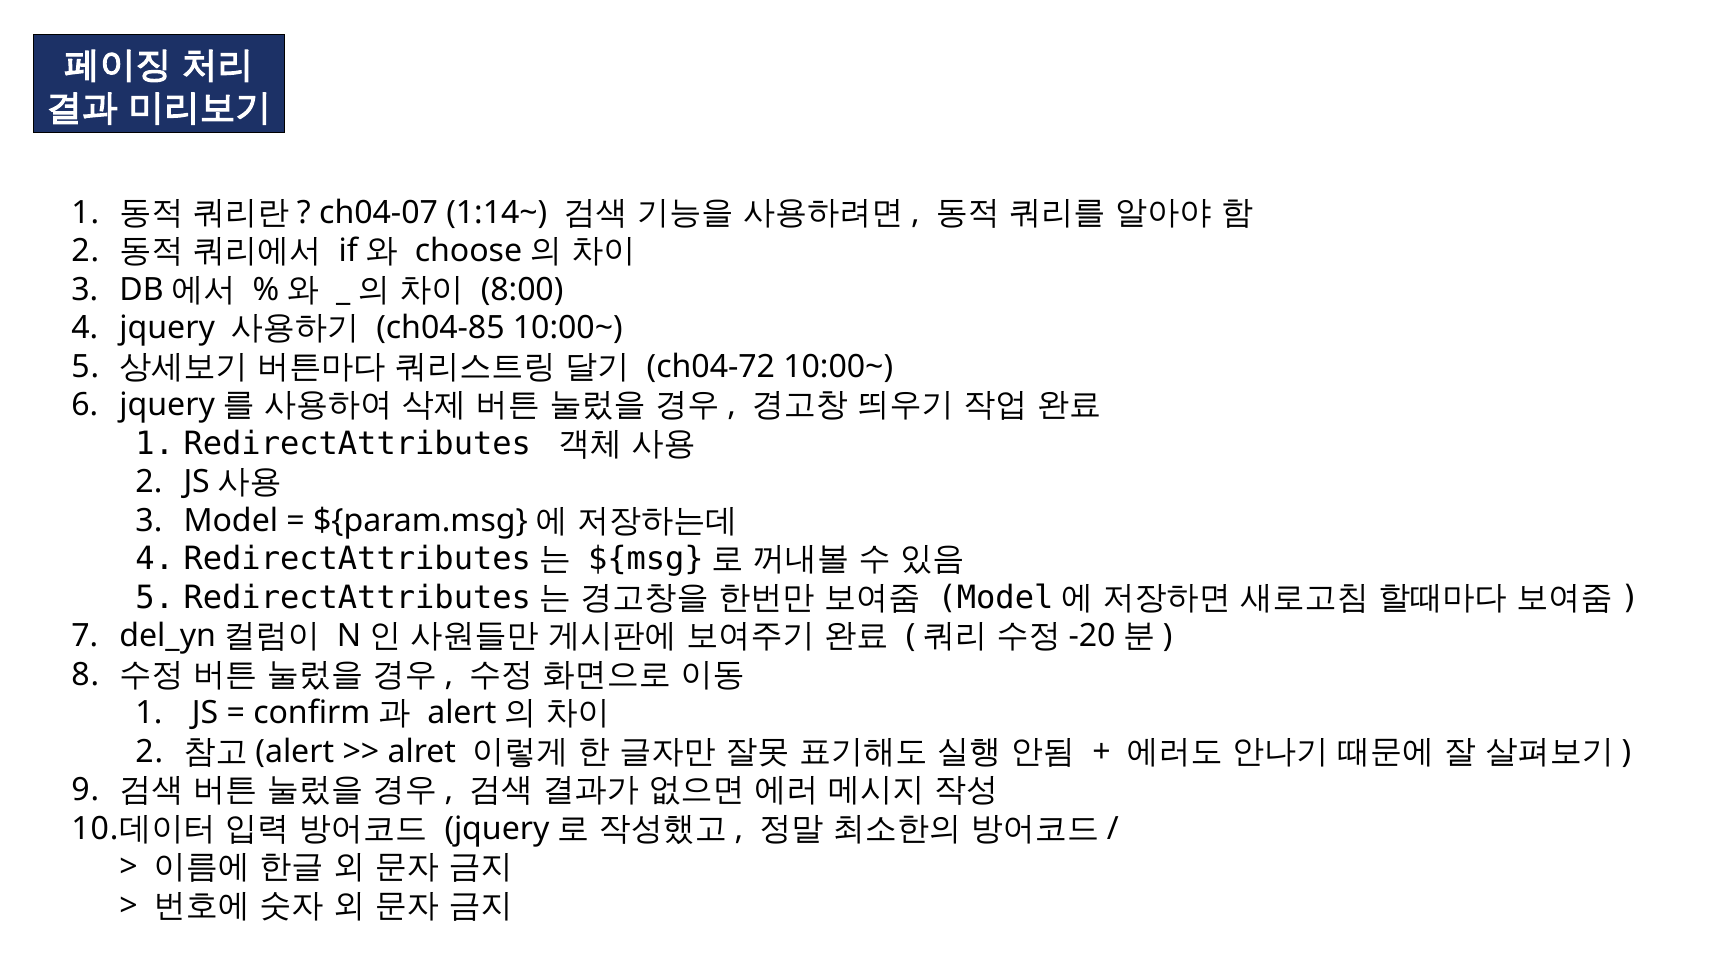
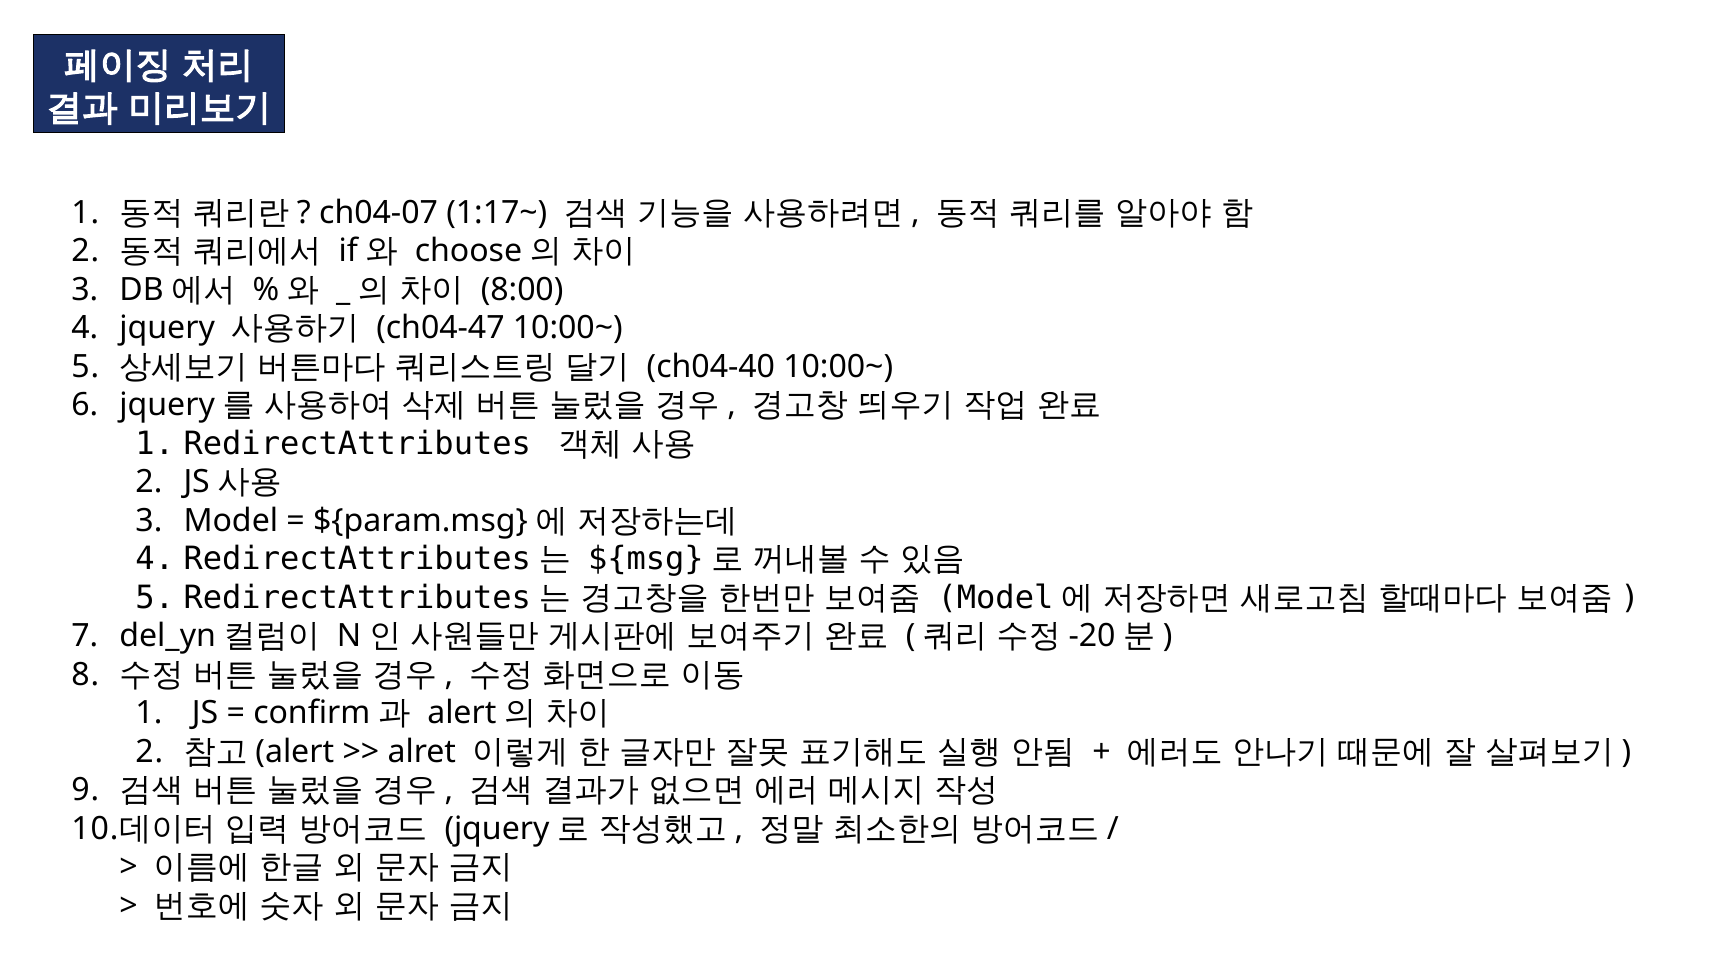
1:14~: 1:14~ -> 1:17~ (497, 213)
ch04-85: ch04-85 -> ch04-47 (440, 329)
ch04-72: ch04-72 -> ch04-40 (711, 367)
